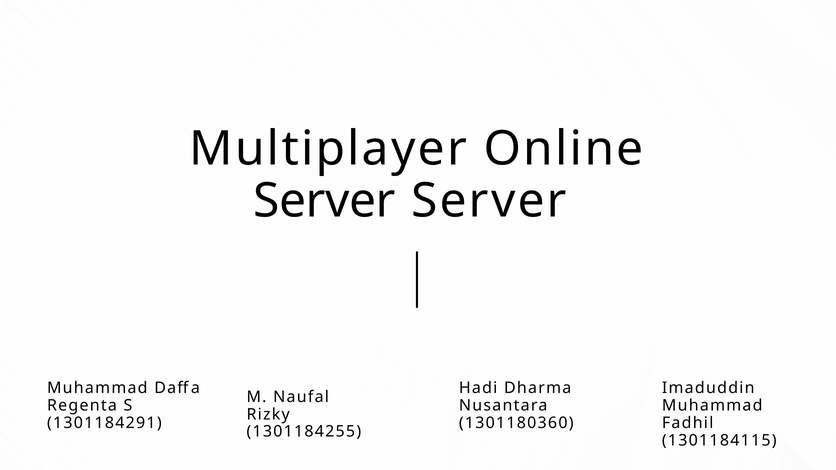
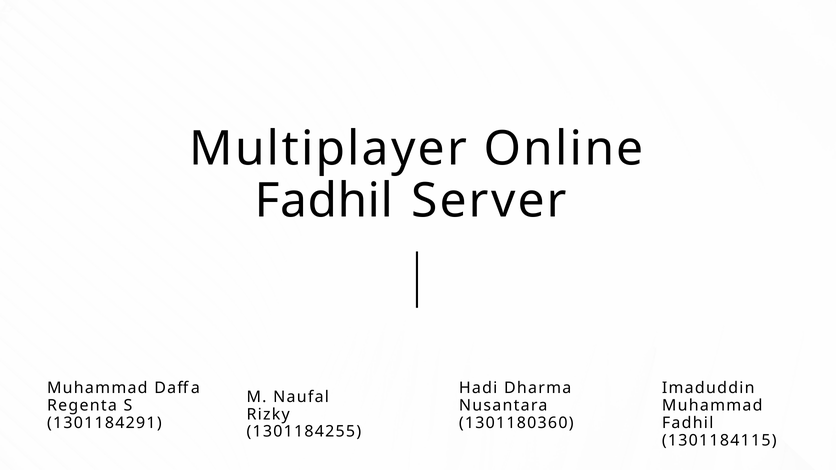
Server: Server -> Fadhil (324, 201)
